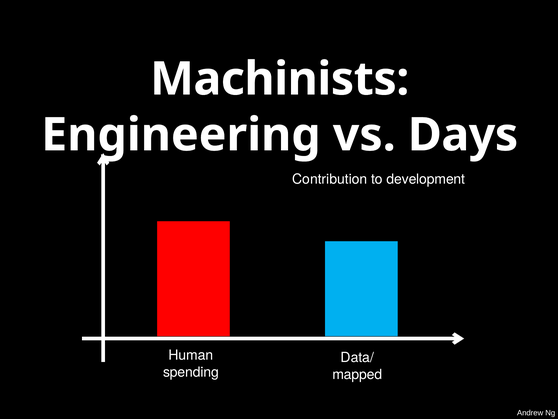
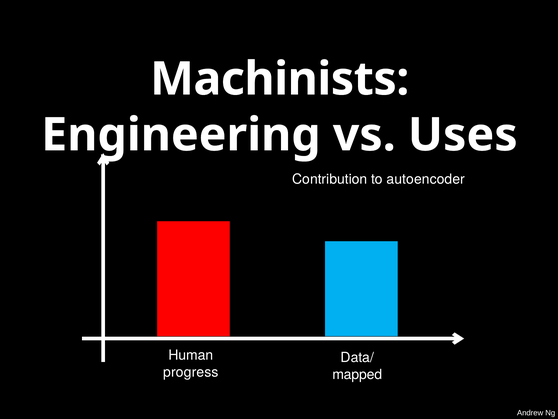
Days: Days -> Uses (463, 135)
development: development -> autoencoder (426, 179)
spending: spending -> progress (191, 372)
